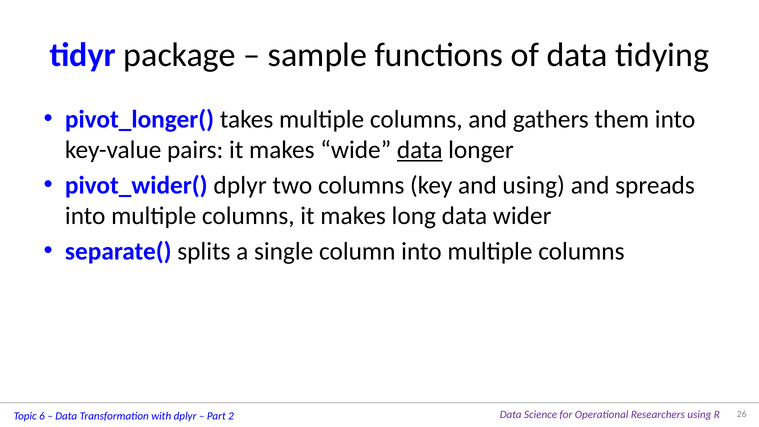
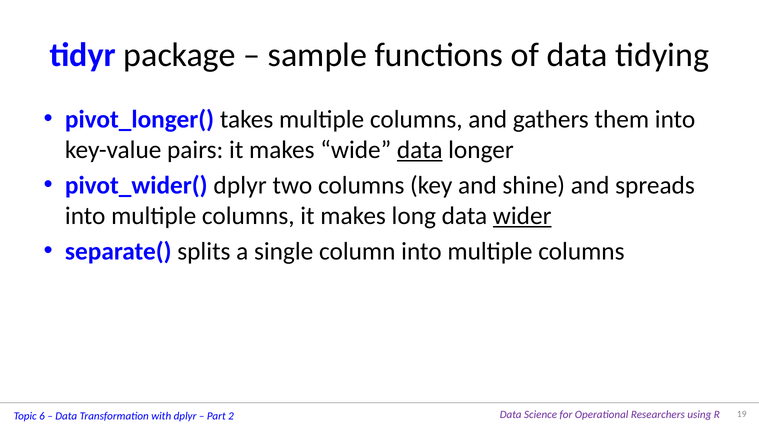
and using: using -> shine (534, 185)
wider underline: none -> present (522, 216)
26: 26 -> 19 (742, 414)
